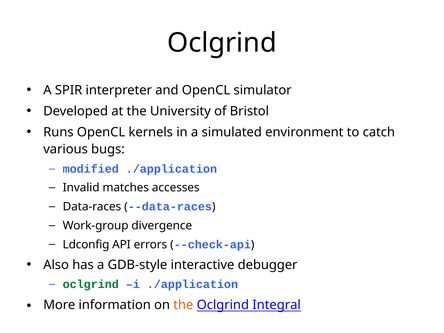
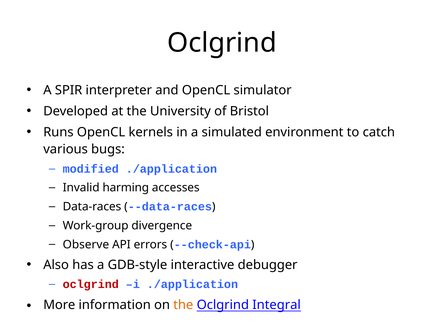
matches: matches -> harming (126, 188)
Ldconfig: Ldconfig -> Observe (86, 244)
oclgrind colour: green -> red (91, 284)
